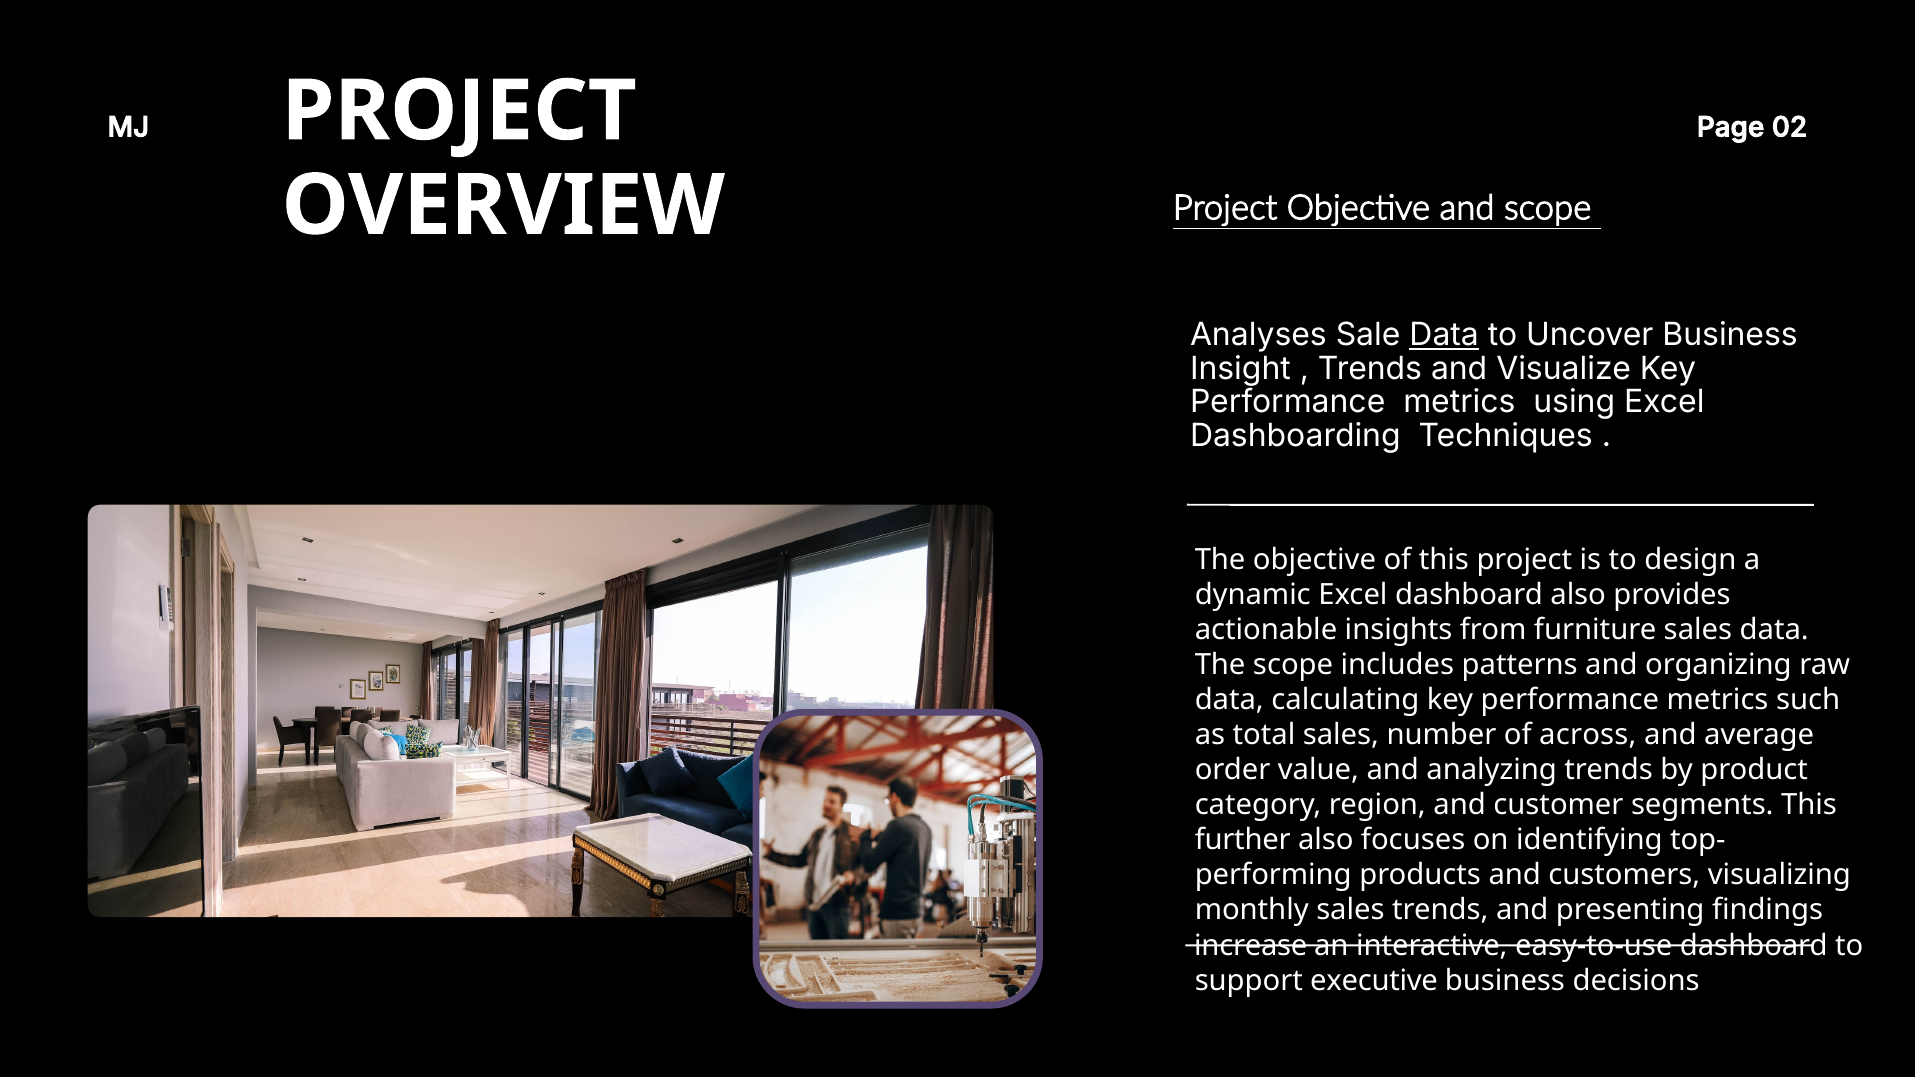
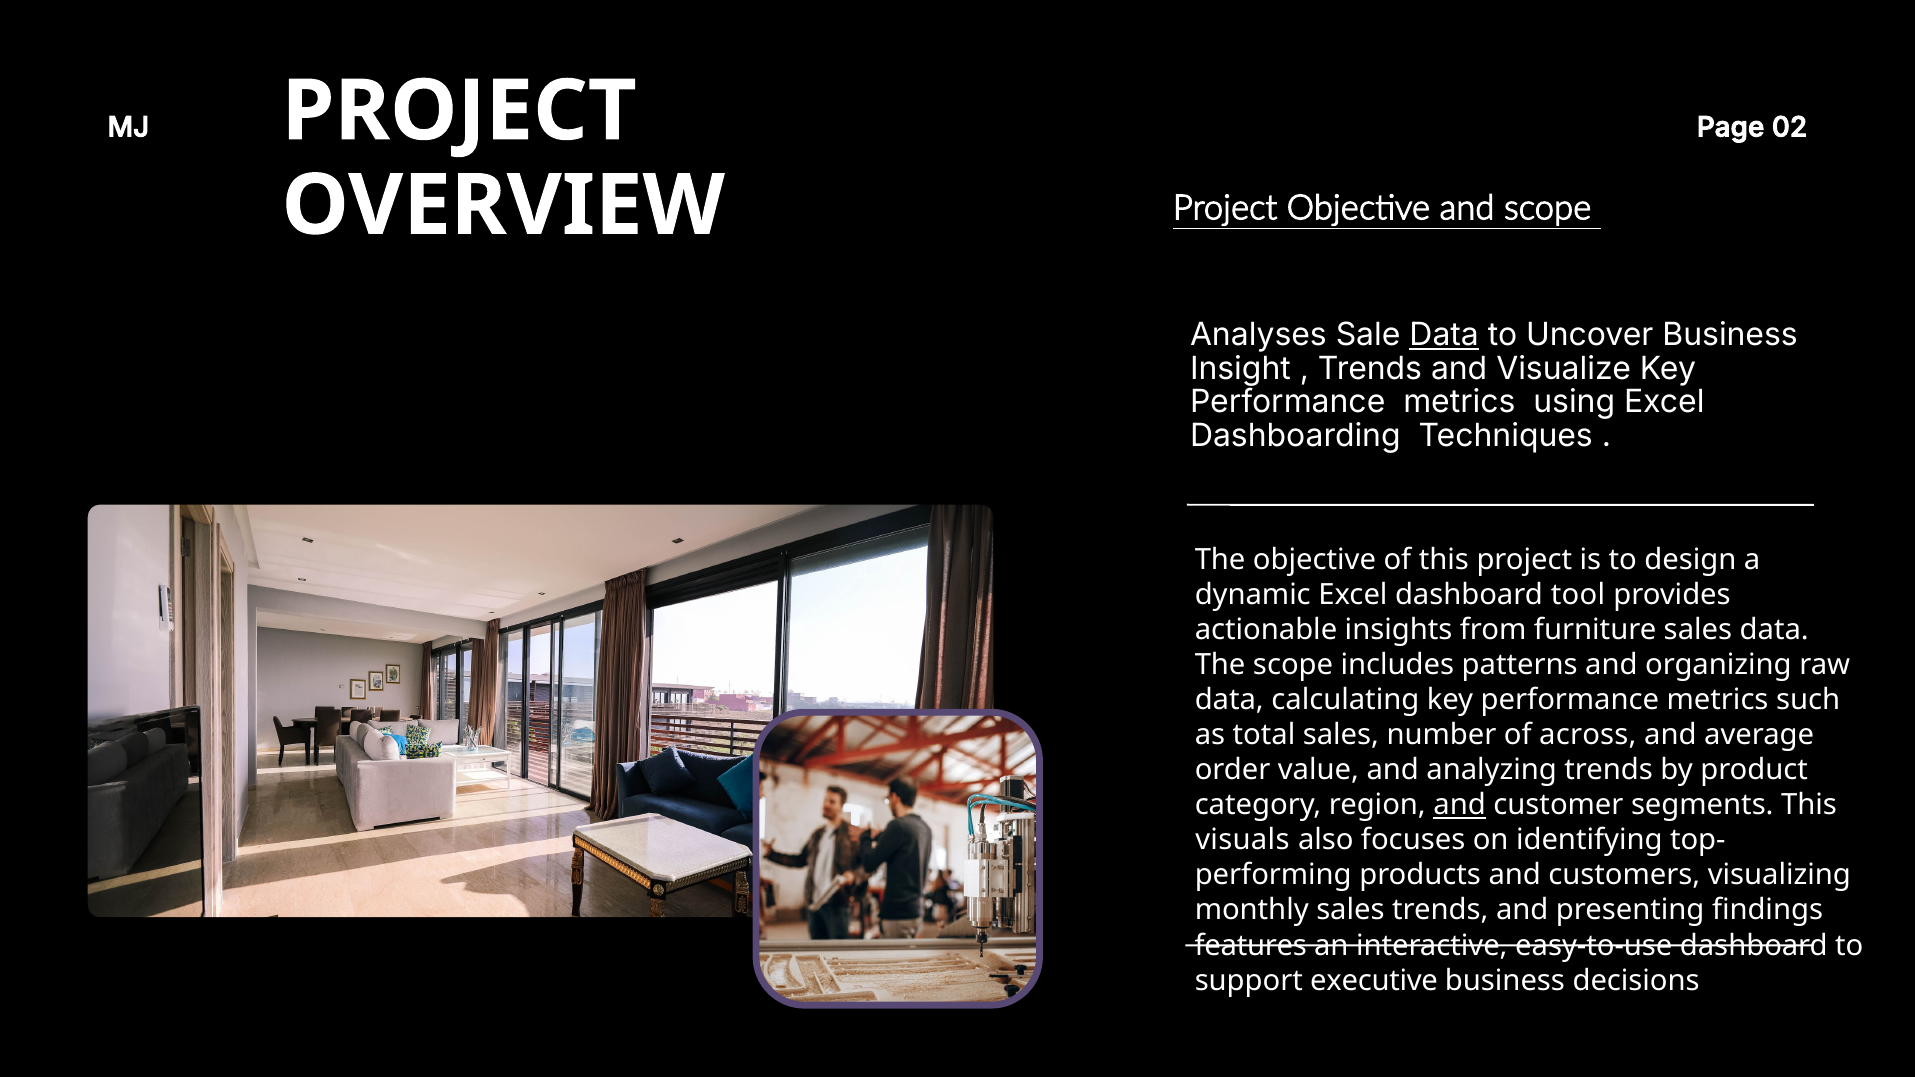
dashboard also: also -> tool (1578, 595)
and underline: none -> present (1460, 805)
further: further -> visuals (1242, 840)
increase: increase -> features (1251, 946)
